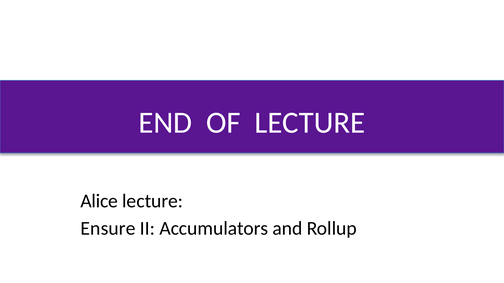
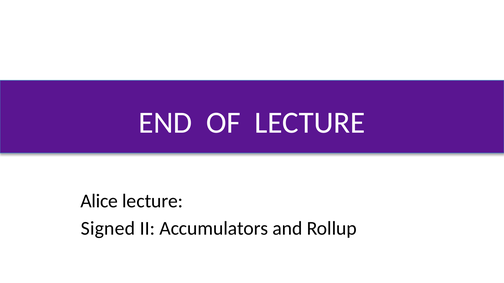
Ensure: Ensure -> Signed (108, 229)
